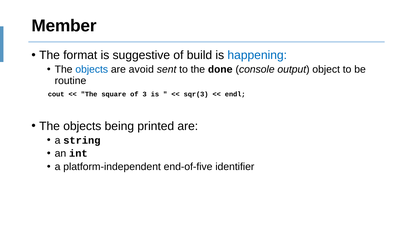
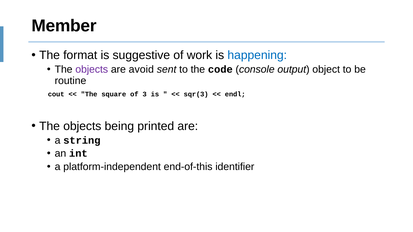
build: build -> work (199, 55)
objects colour: blue -> purple (92, 70)
done: done -> code (220, 70)
end-of-five: end-of-five -> end-of-this (188, 167)
